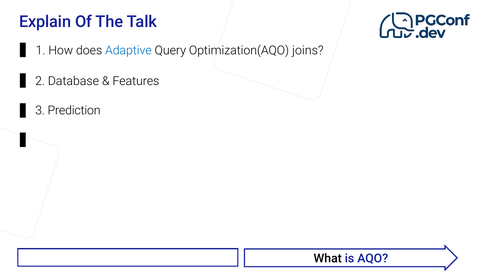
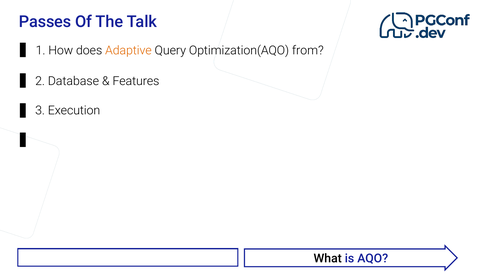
Explain: Explain -> Passes (45, 22)
Adaptive colour: blue -> orange (128, 50)
joins: joins -> from (308, 50)
Prediction: Prediction -> Execution (74, 110)
